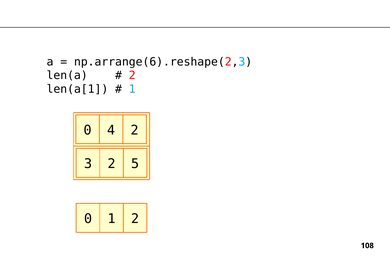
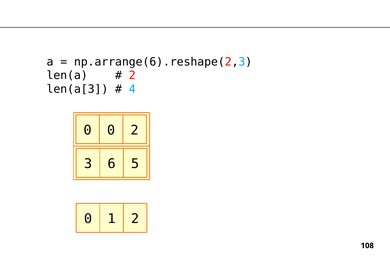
len(a[1: len(a[1 -> len(a[3 (77, 89)
1: 1 -> 4 (132, 89)
0 4: 4 -> 0 (111, 130)
3 2: 2 -> 6 (112, 164)
